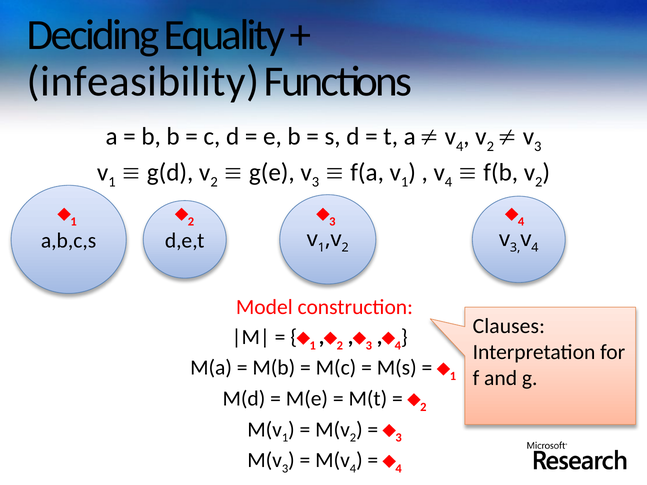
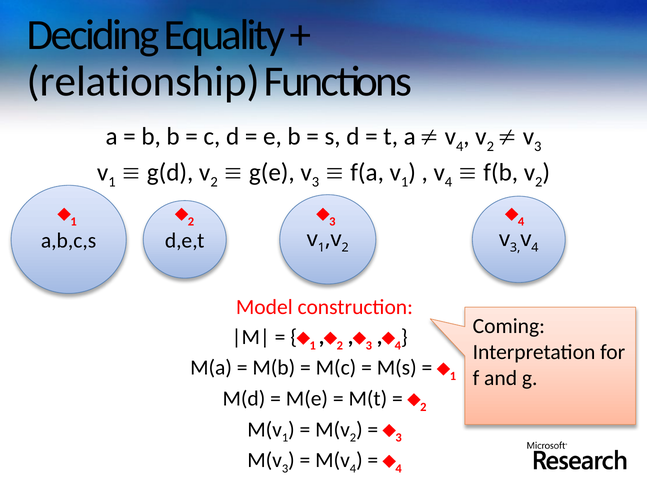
infeasibility: infeasibility -> relationship (143, 82)
Clauses: Clauses -> Coming (509, 327)
